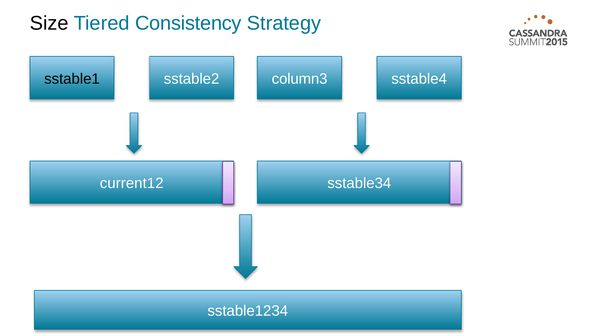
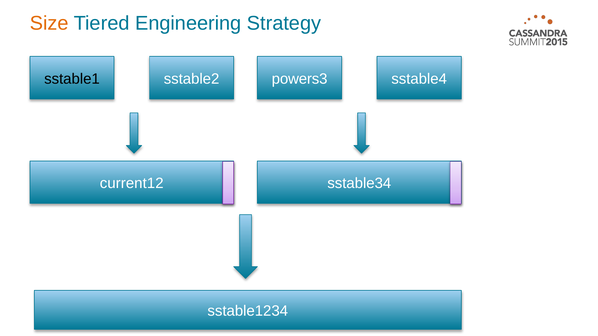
Size colour: black -> orange (49, 23)
Consistency: Consistency -> Engineering (188, 23)
column3: column3 -> powers3 (300, 79)
